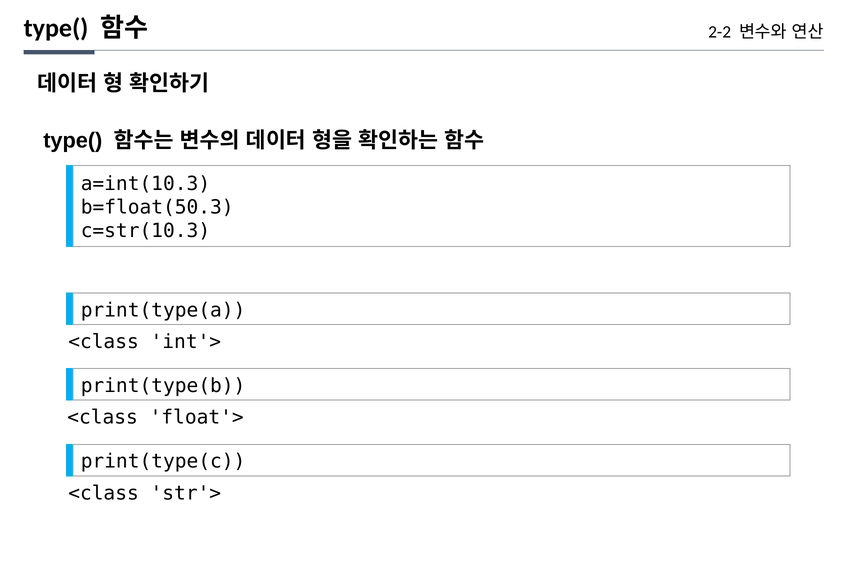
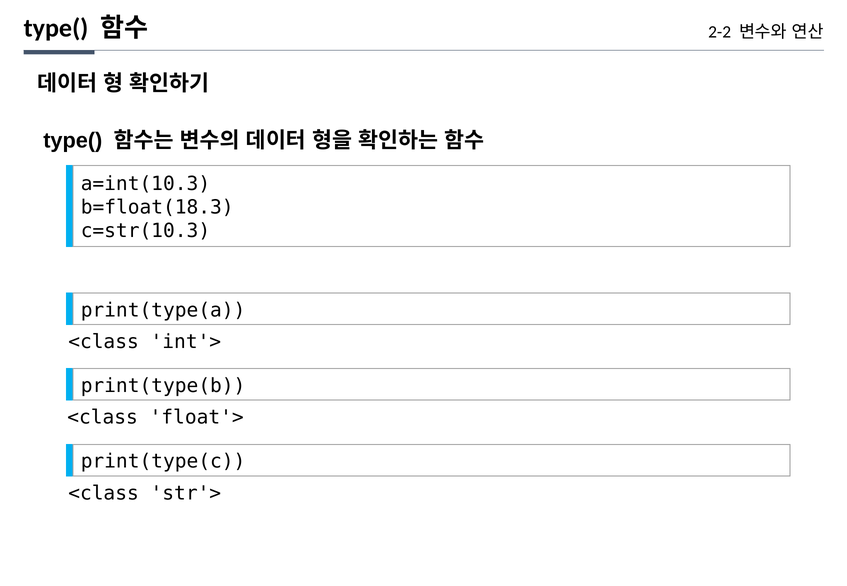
b=float(50.3: b=float(50.3 -> b=float(18.3 (157, 207)
